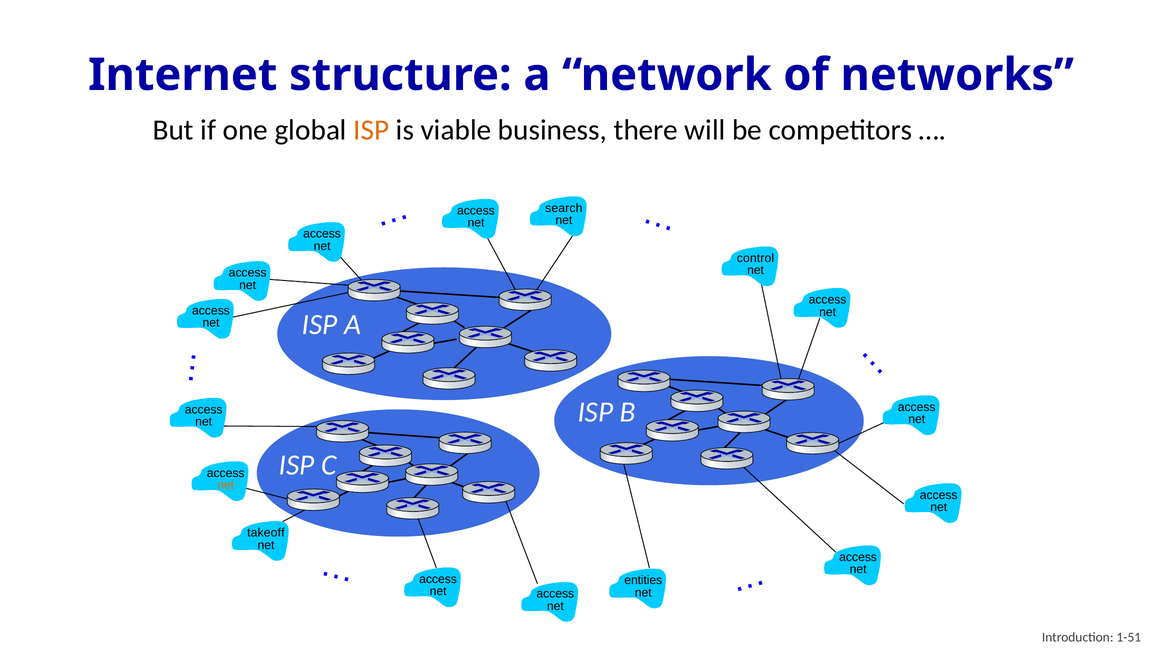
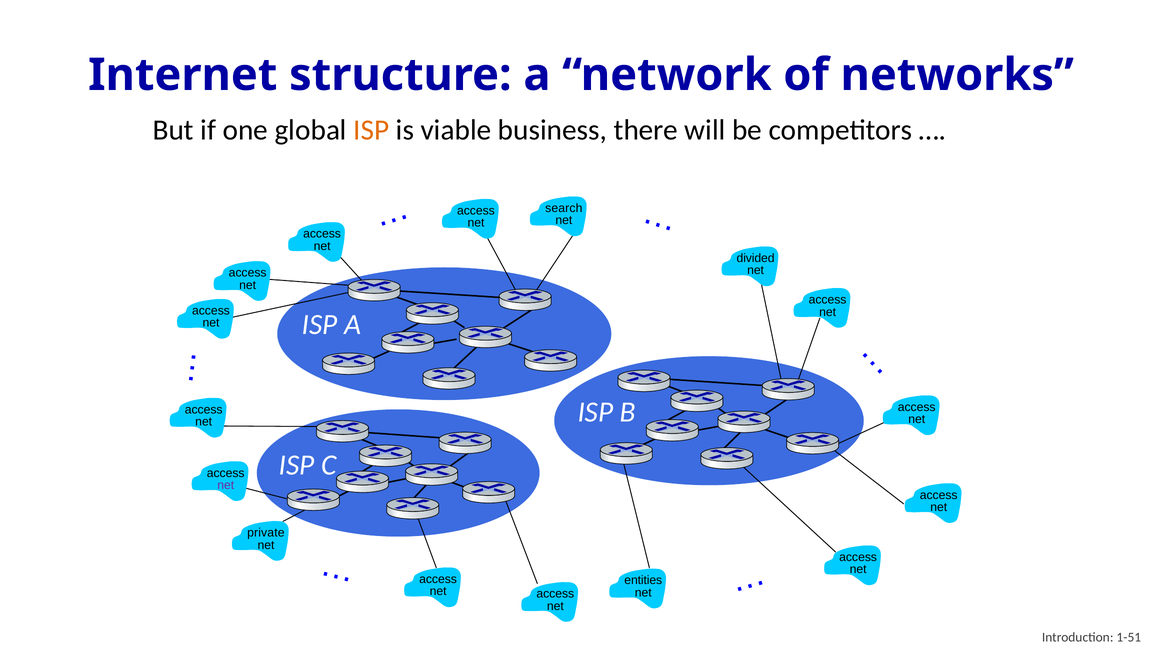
control: control -> divided (756, 258)
net colour: orange -> purple (226, 485)
takeoff: takeoff -> private (266, 533)
